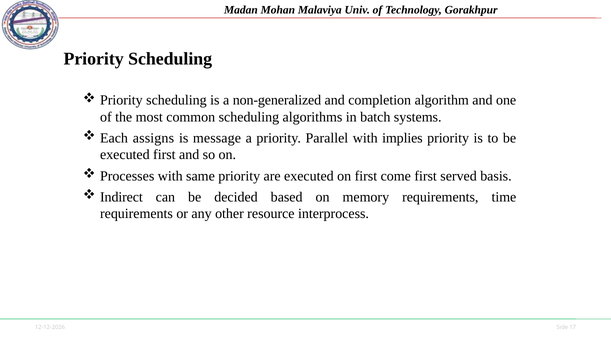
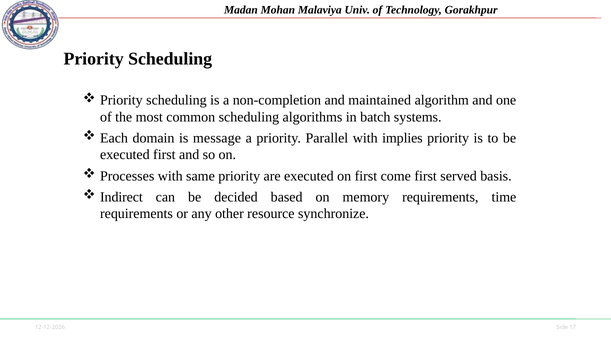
non-generalized: non-generalized -> non-completion (277, 100)
completion: completion -> maintained (380, 100)
assigns: assigns -> domain (154, 138)
interprocess: interprocess -> synchronize (334, 214)
